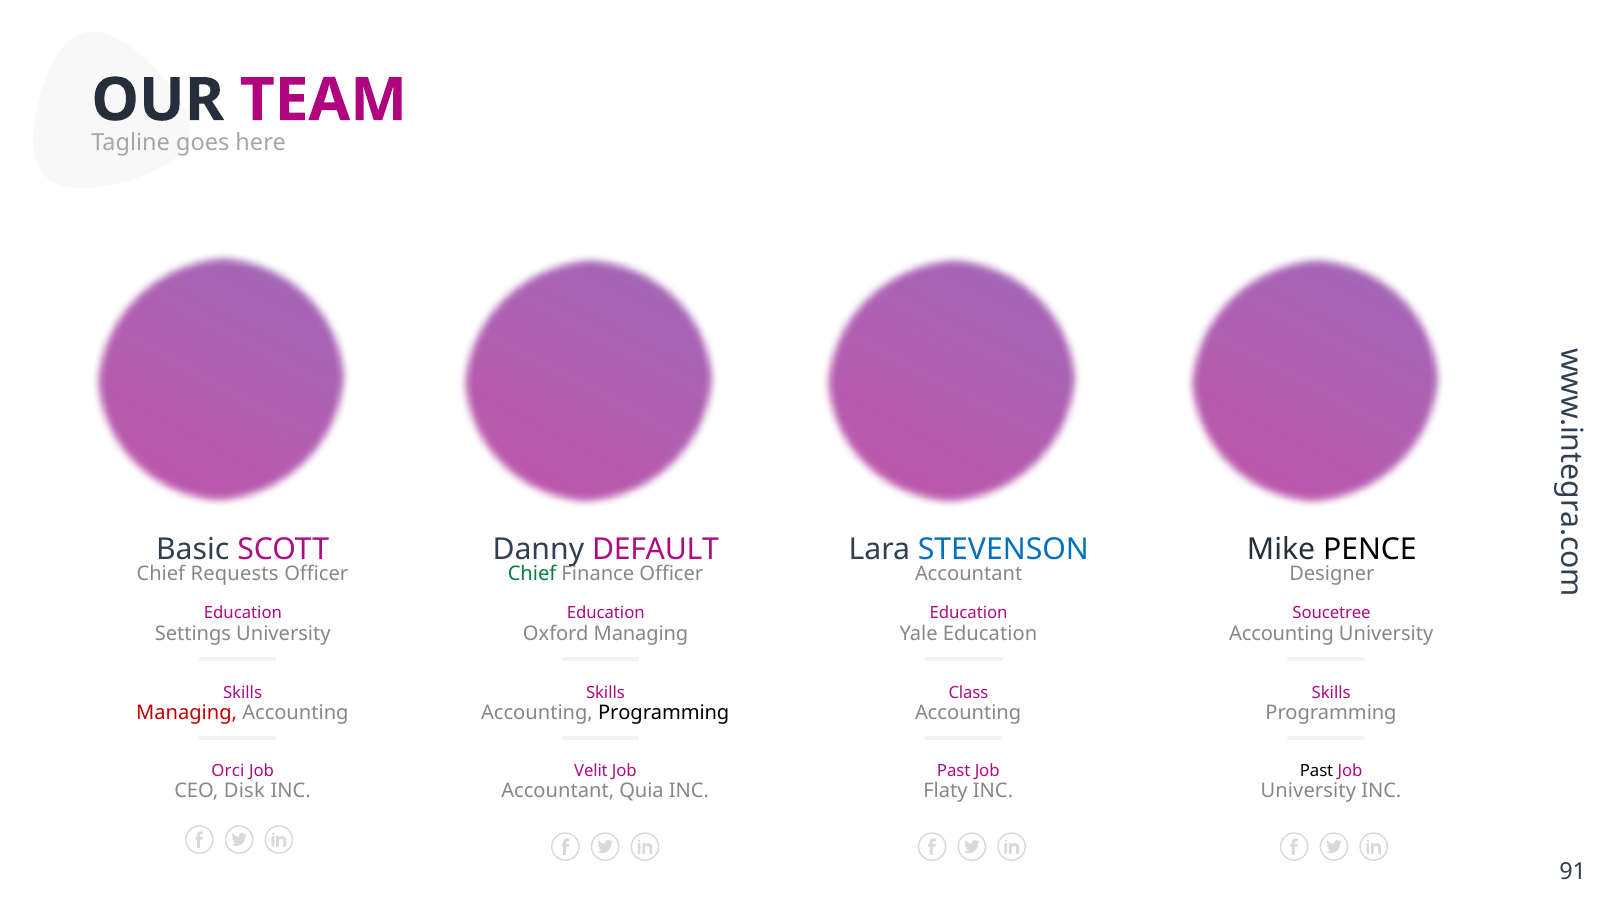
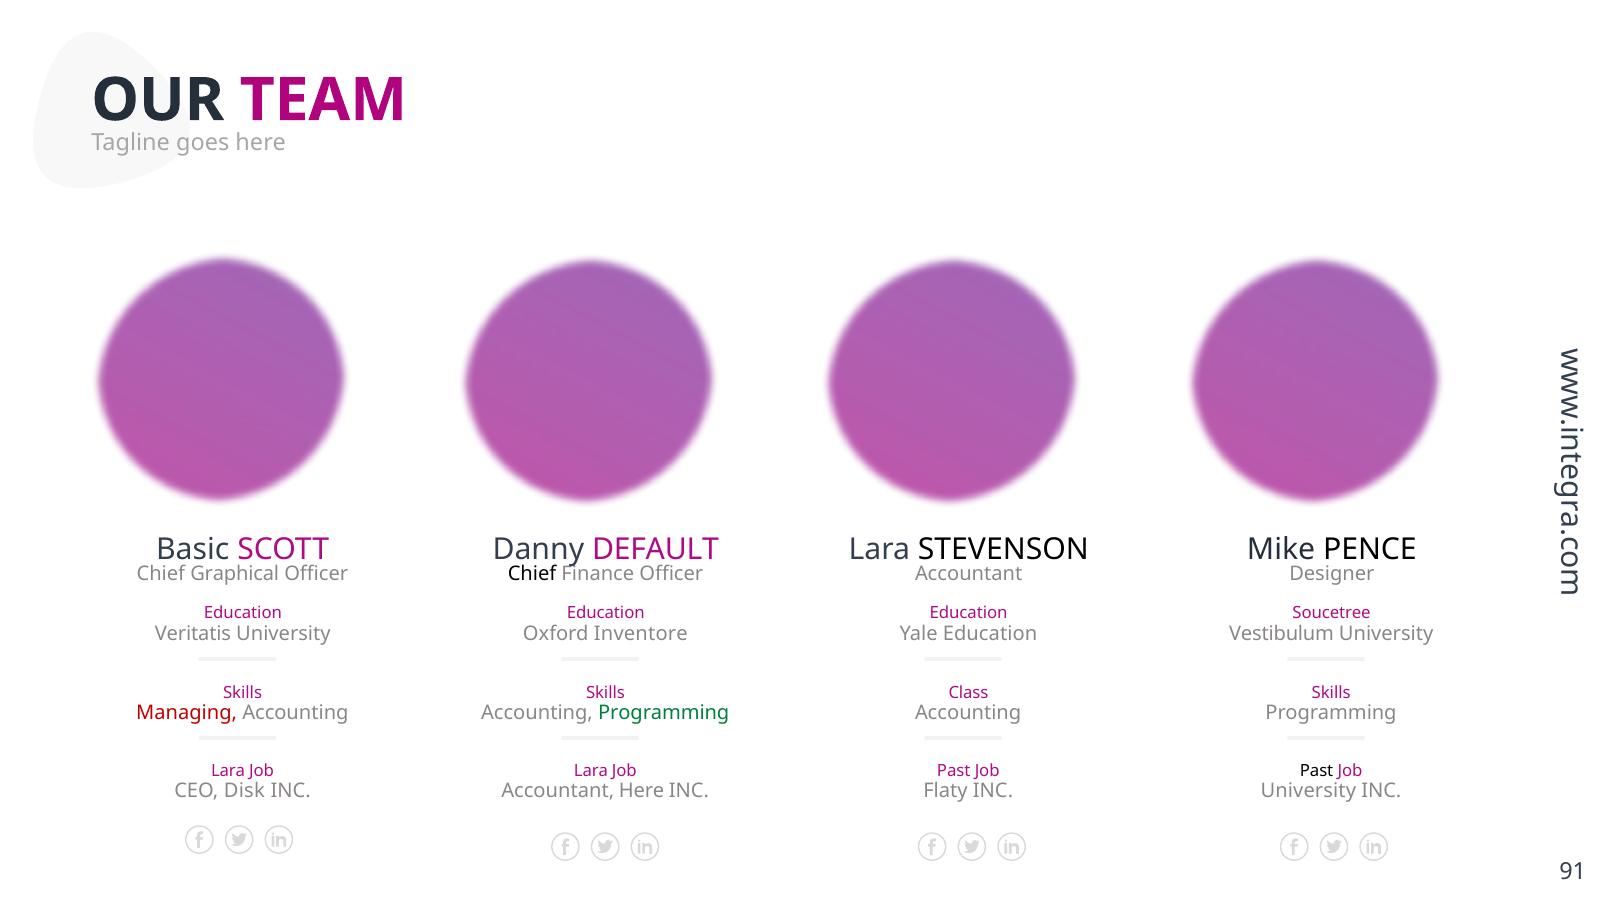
STEVENSON colour: blue -> black (1003, 549)
Requests: Requests -> Graphical (235, 574)
Chief colour: green -> black (532, 574)
Settings: Settings -> Veritatis (193, 633)
Oxford Managing: Managing -> Inventore (641, 633)
Accounting: Accounting -> Vestibulum (1282, 633)
Programming colour: black -> green (664, 713)
Orci: Orci -> Lara (228, 771)
Velit: Velit -> Lara (591, 771)
Accountant Quia: Quia -> Here (642, 791)
